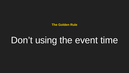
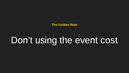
time: time -> cost (109, 40)
